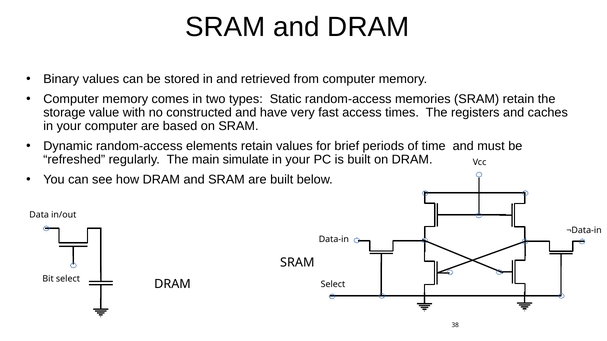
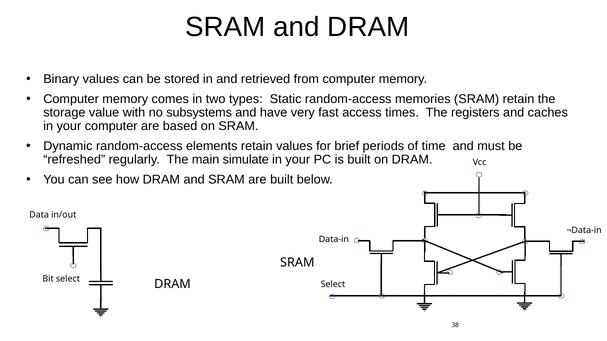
constructed: constructed -> subsystems (199, 113)
